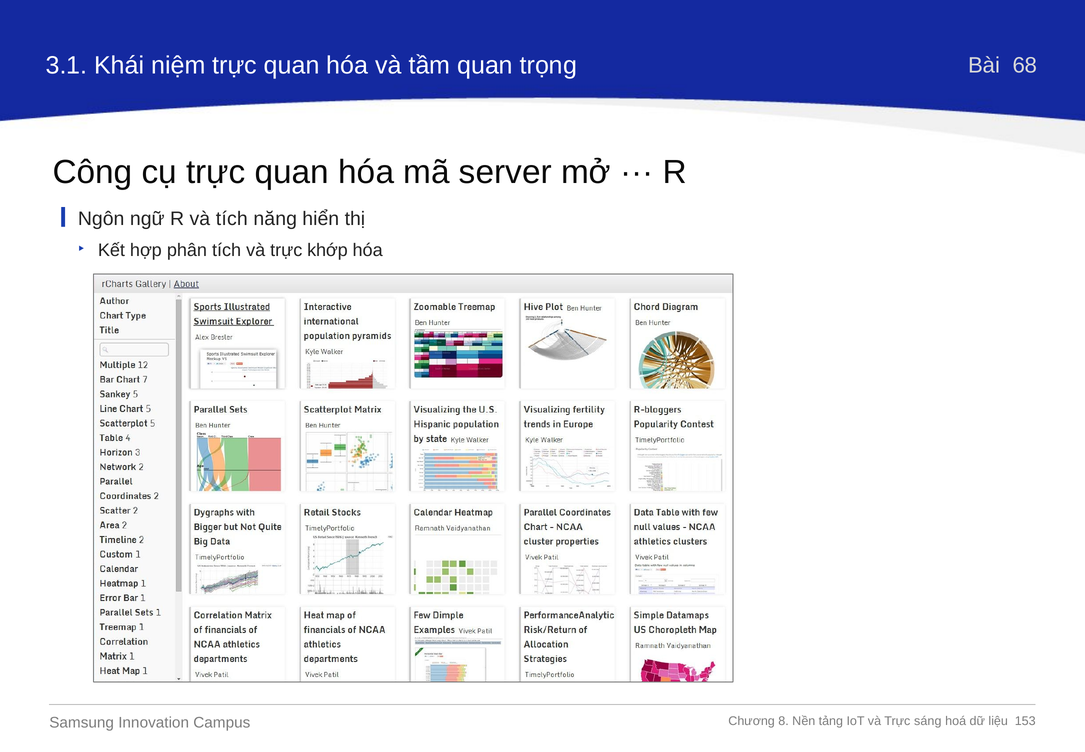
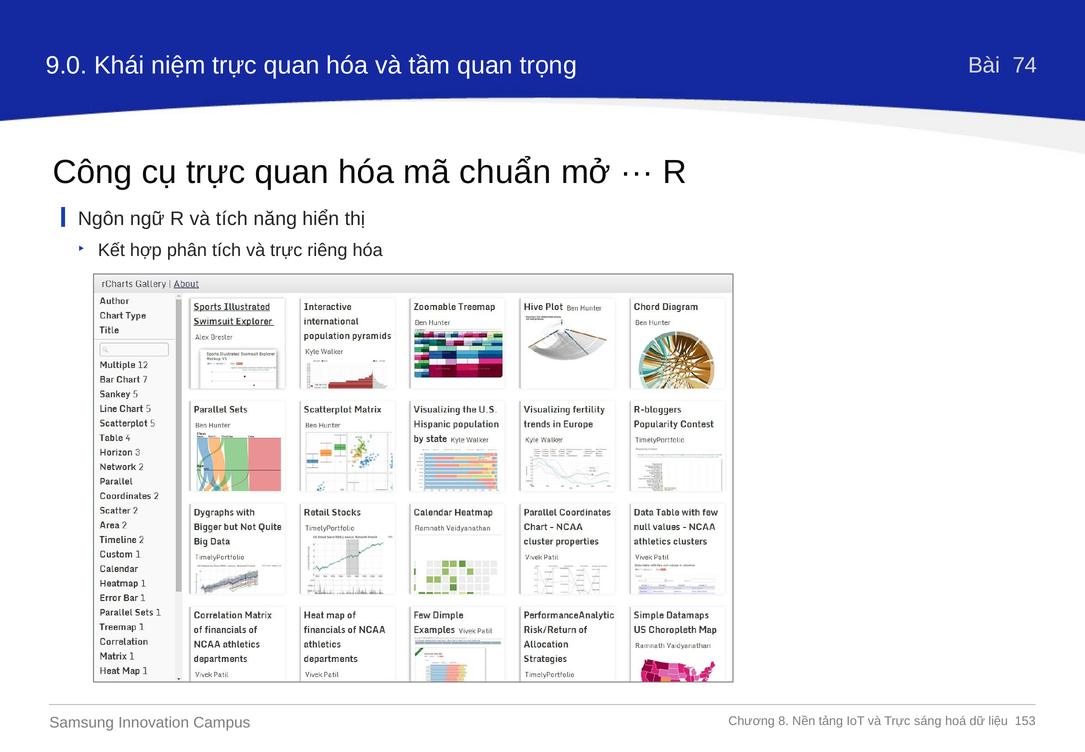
3.1: 3.1 -> 9.0 (66, 65)
68: 68 -> 74 (1025, 65)
server: server -> chuẩn (505, 172)
khớp: khớp -> riêng (327, 250)
